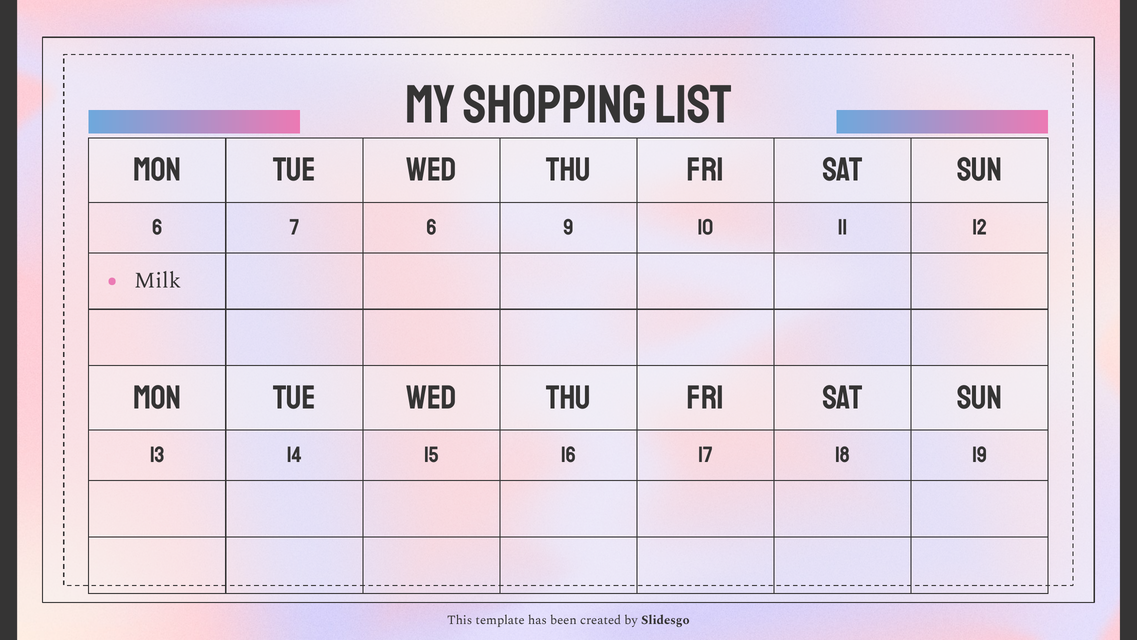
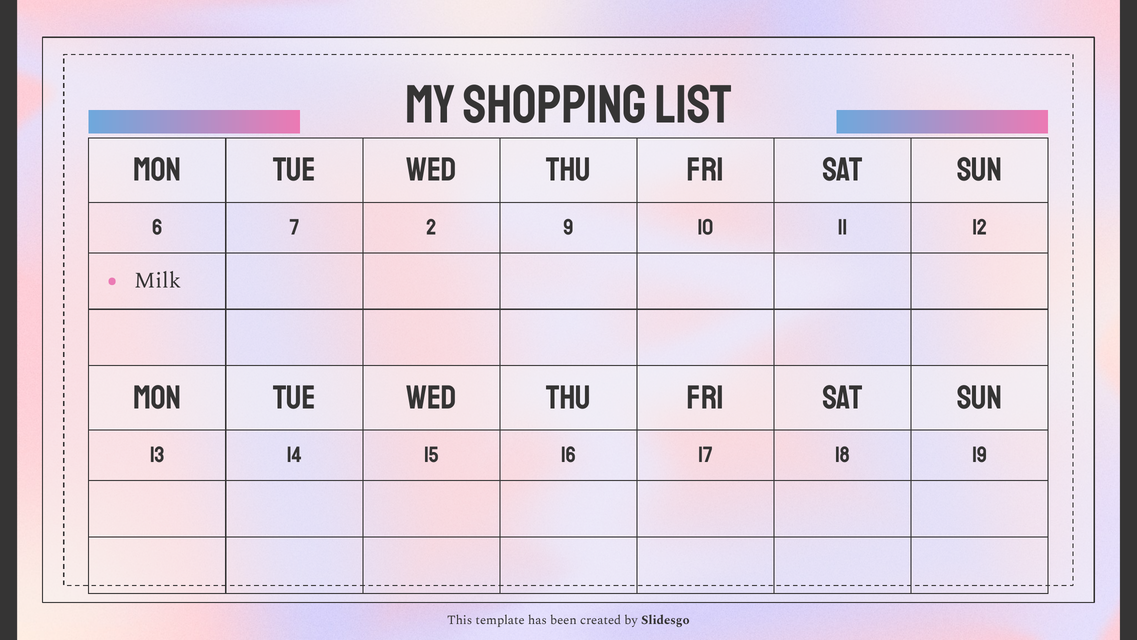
7 6: 6 -> 2 (431, 227)
